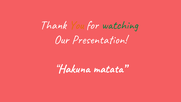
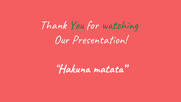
You colour: orange -> green (76, 25)
